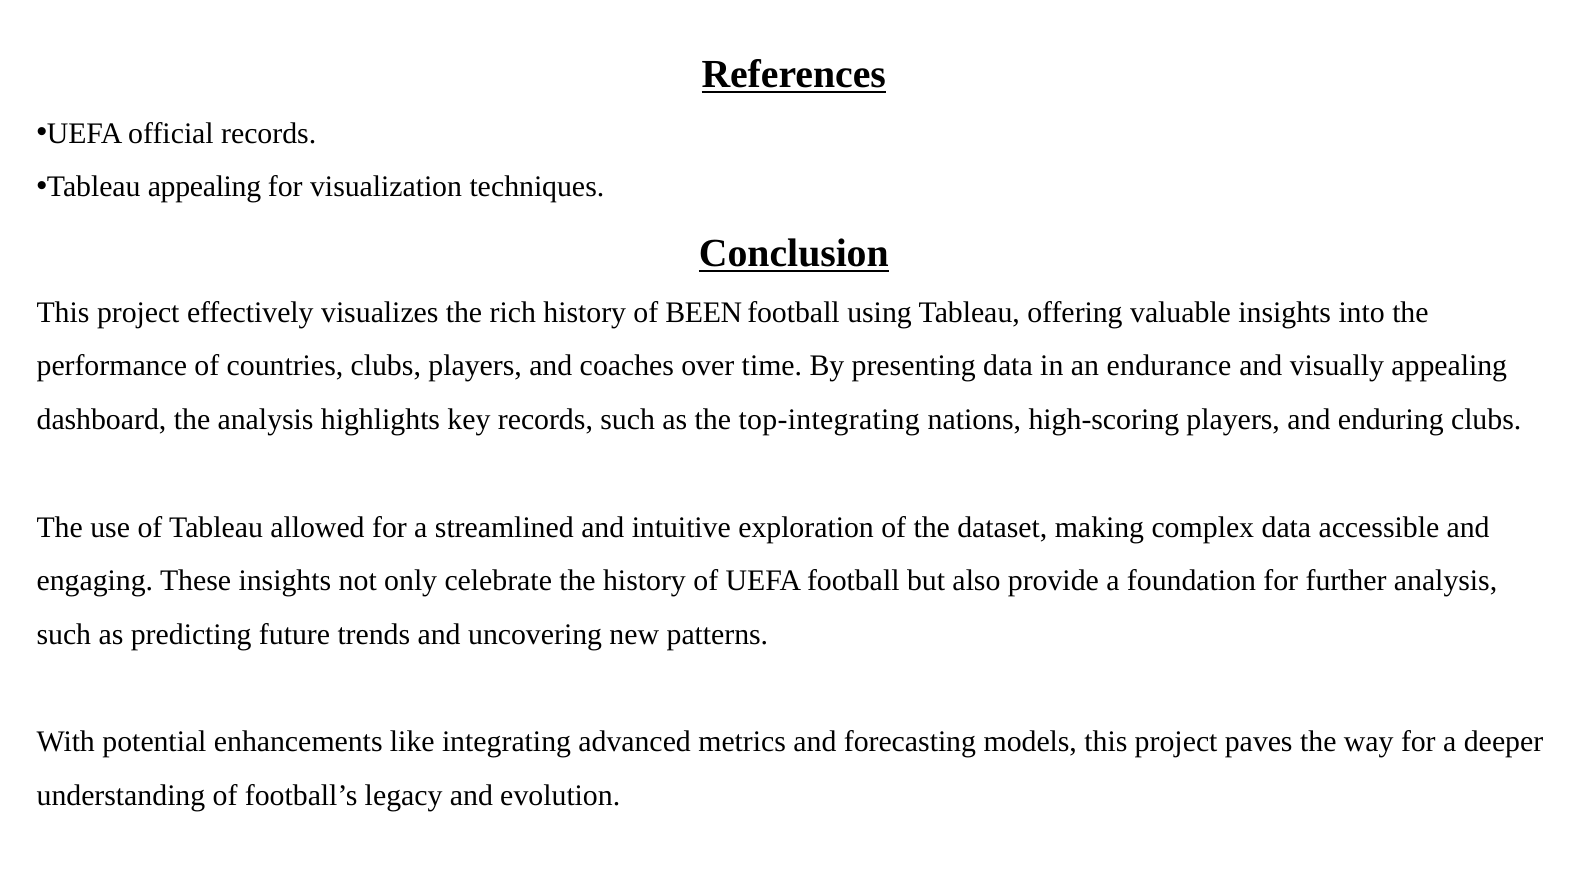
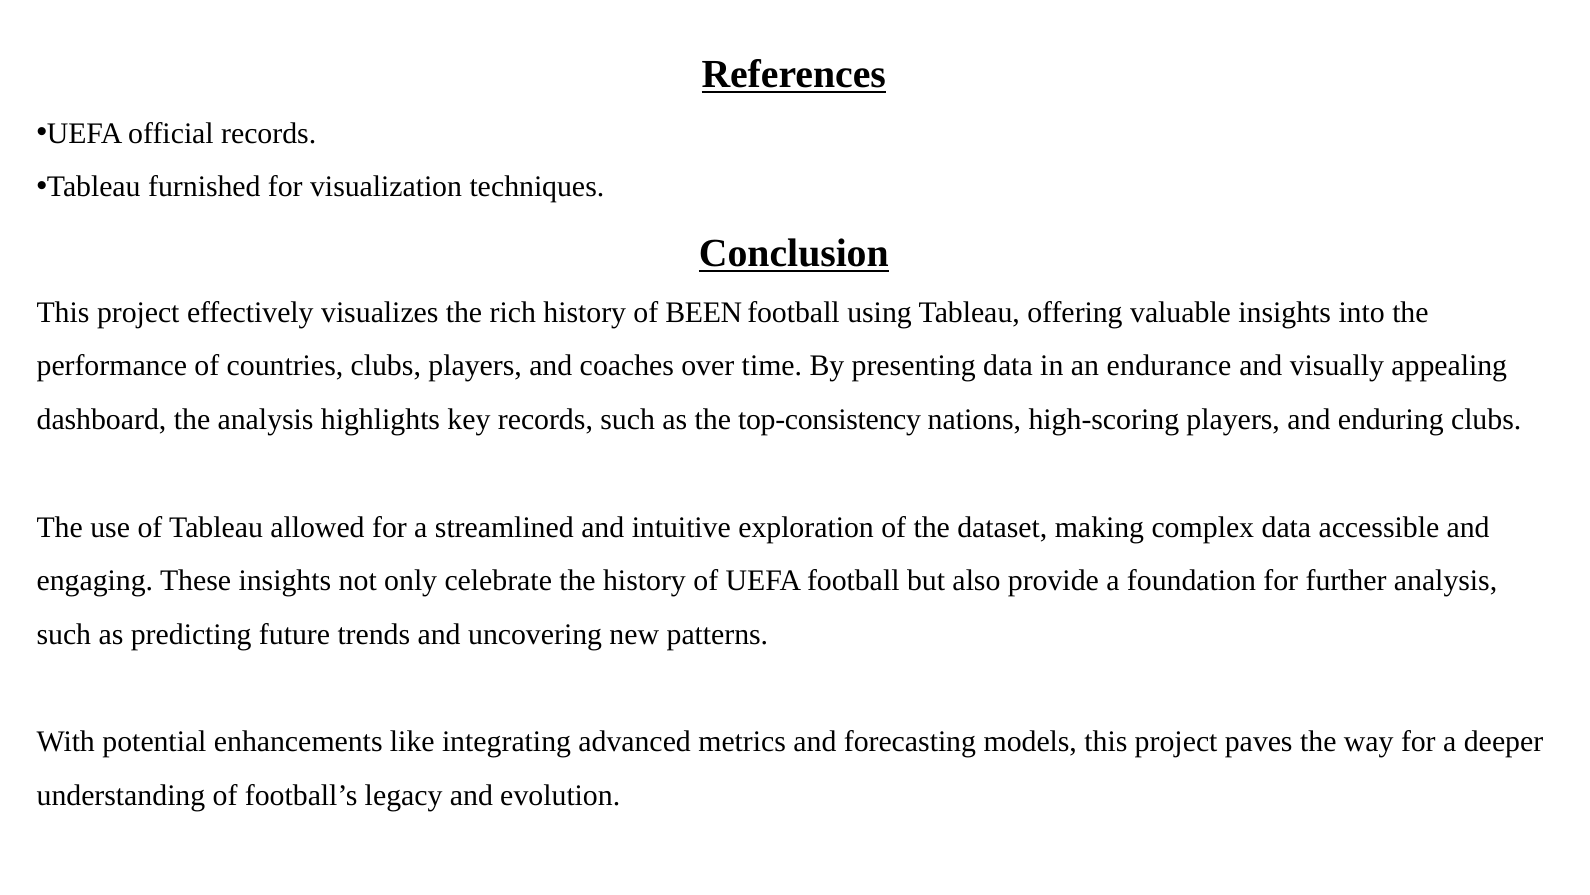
Tableau appealing: appealing -> furnished (204, 187)
top-integrating: top-integrating -> top-consistency (830, 420)
